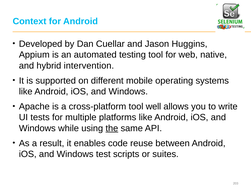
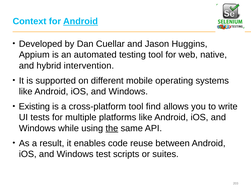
Android underline: none -> present (81, 21)
Apache: Apache -> Existing (34, 107)
well: well -> find (153, 107)
